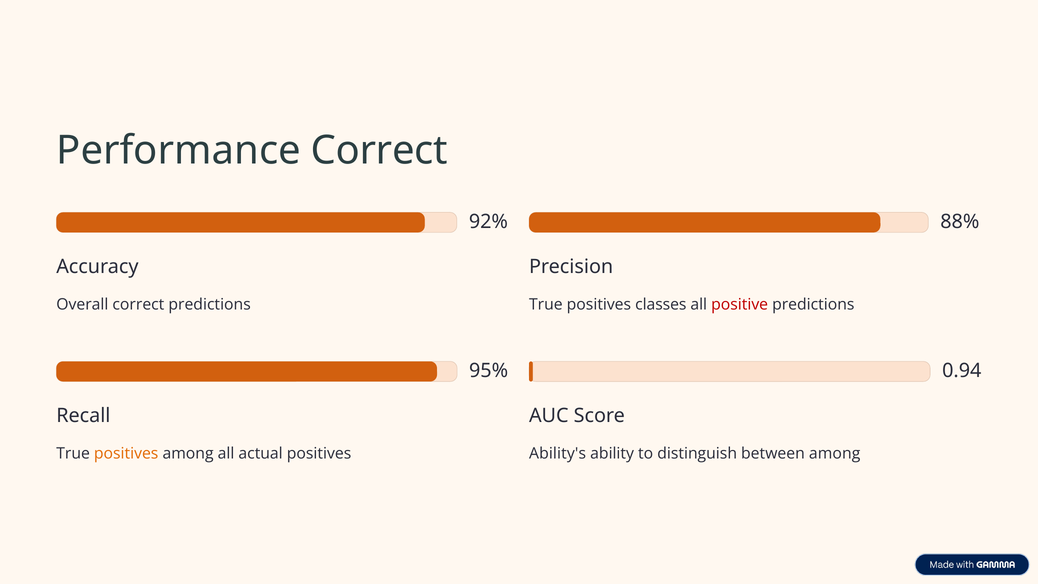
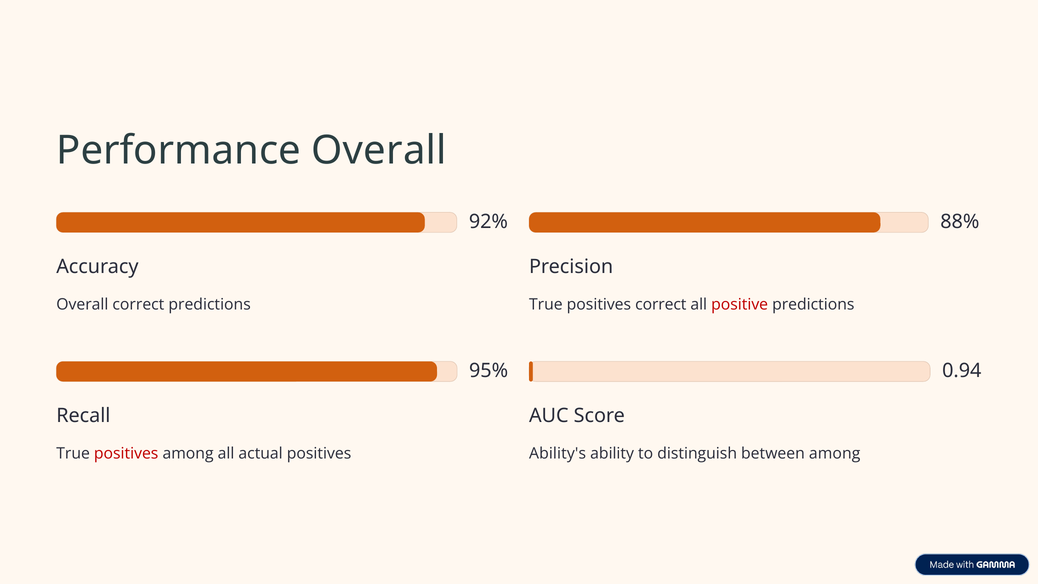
Performance Correct: Correct -> Overall (379, 151)
positives classes: classes -> correct (661, 305)
positives colour: orange -> red (126, 454)
